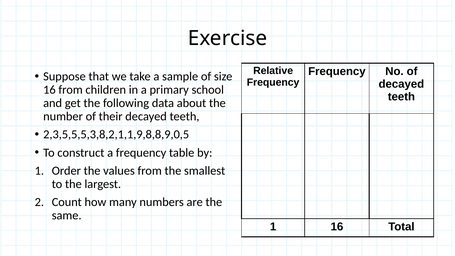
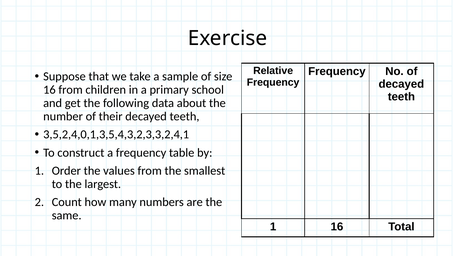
2,3,5,5,5,3,8,2,1,1,9,8,8,9,0,5: 2,3,5,5,5,3,8,2,1,1,9,8,8,9,0,5 -> 3,5,2,4,0,1,3,5,4,3,2,3,3,2,4,1 (116, 135)
